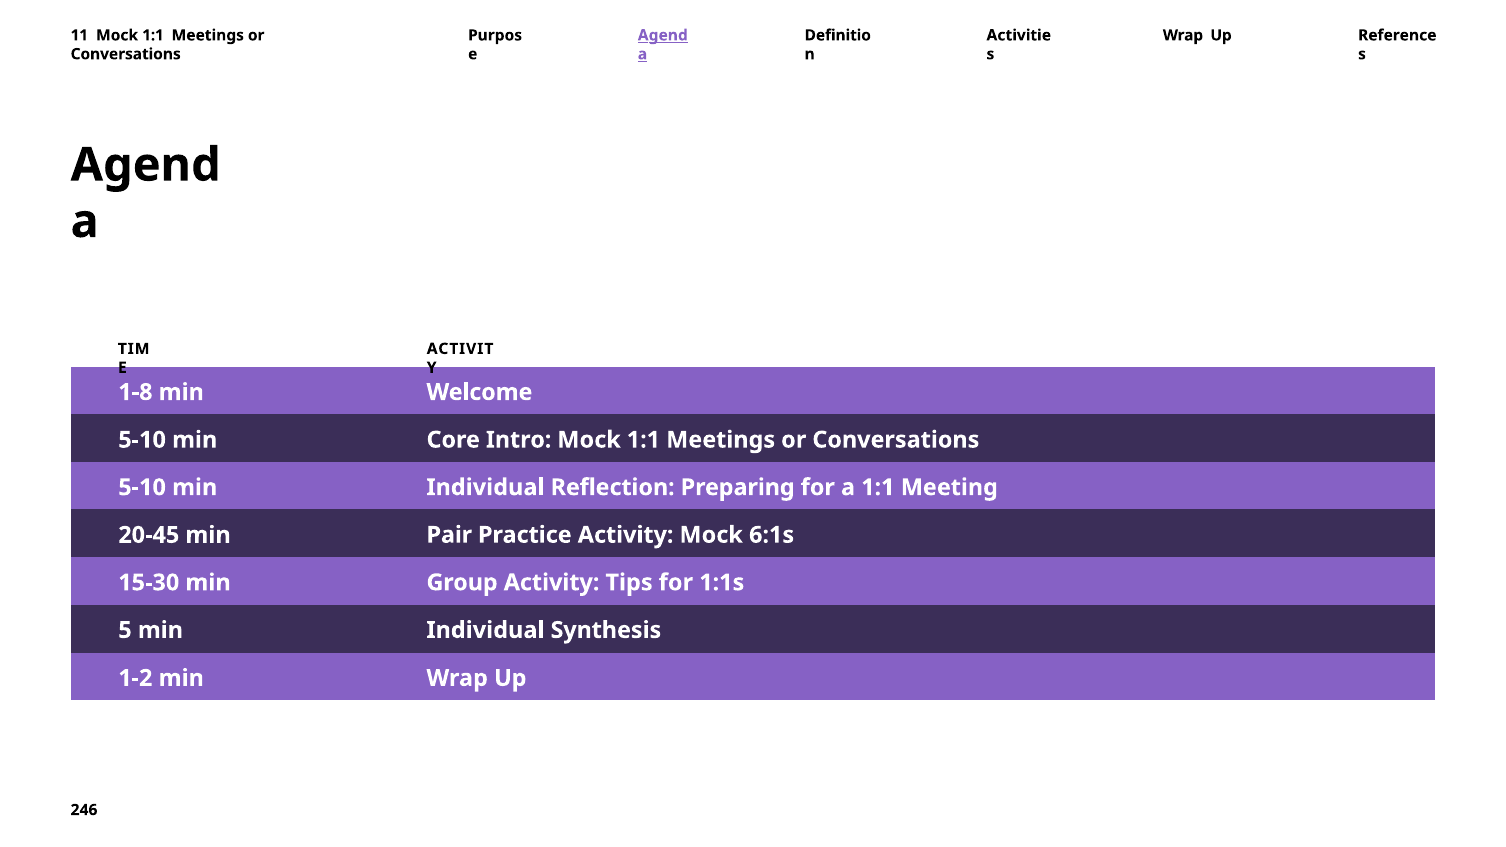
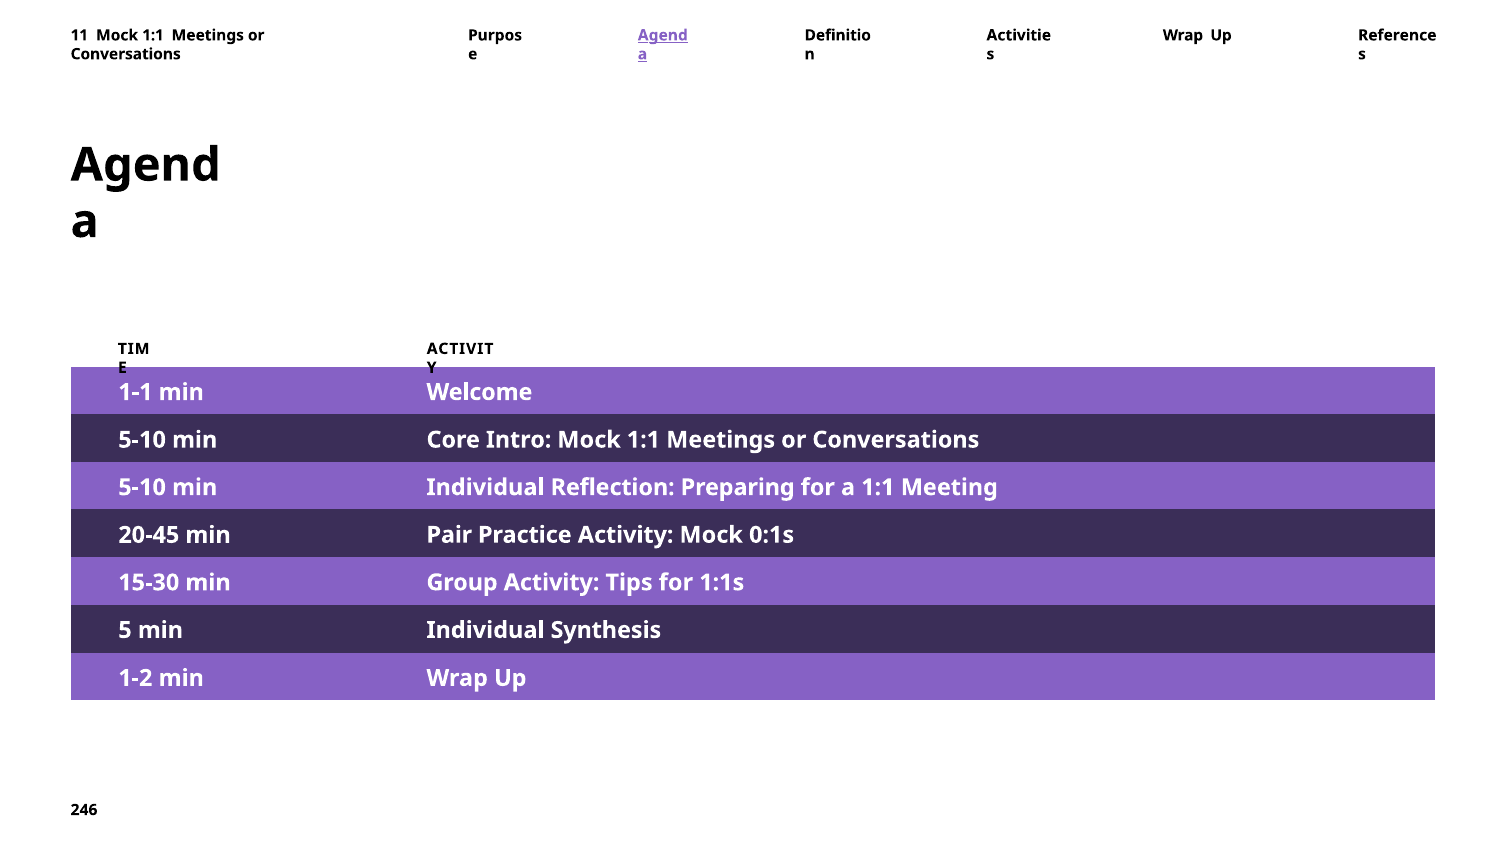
1-8: 1-8 -> 1-1 (135, 392)
6:1s: 6:1s -> 0:1s (772, 535)
